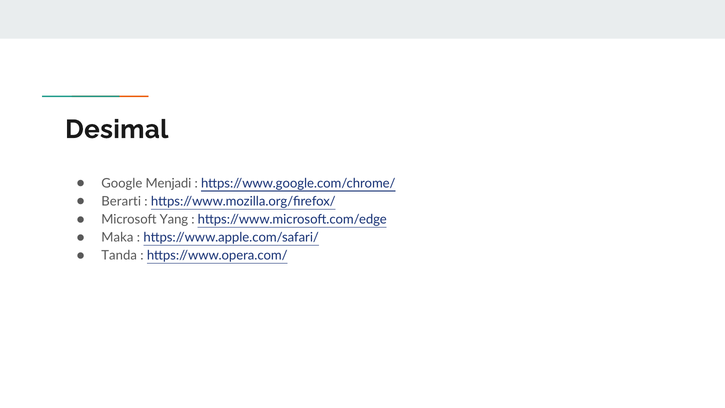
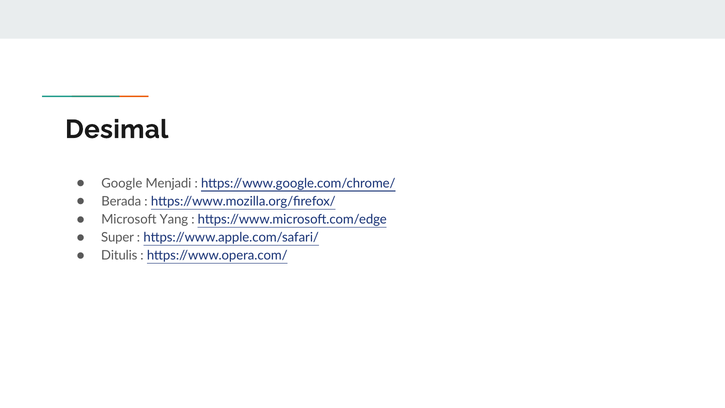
Berarti: Berarti -> Berada (121, 201)
Maka: Maka -> Super (118, 237)
Tanda: Tanda -> Ditulis (119, 255)
